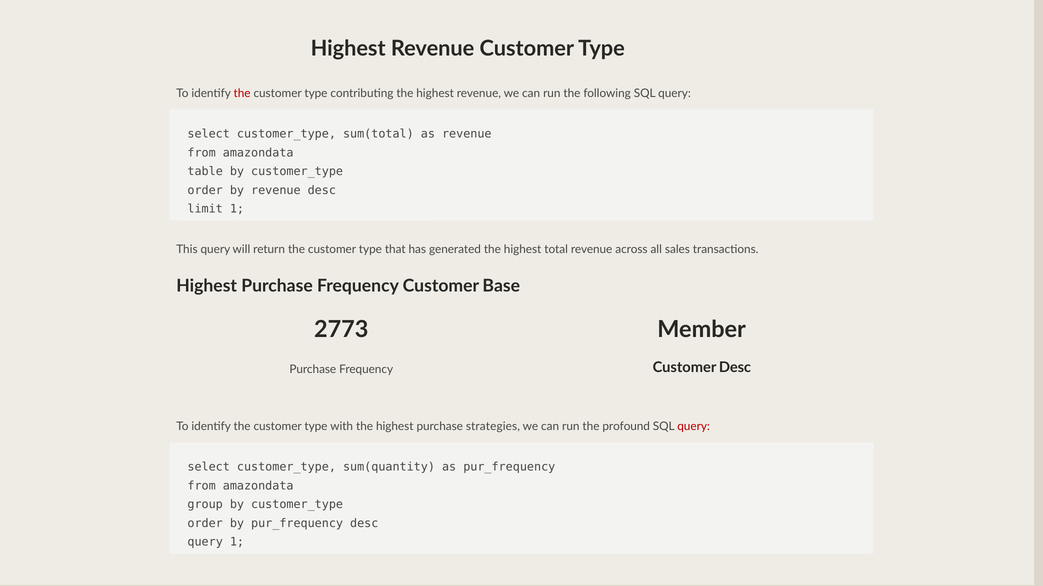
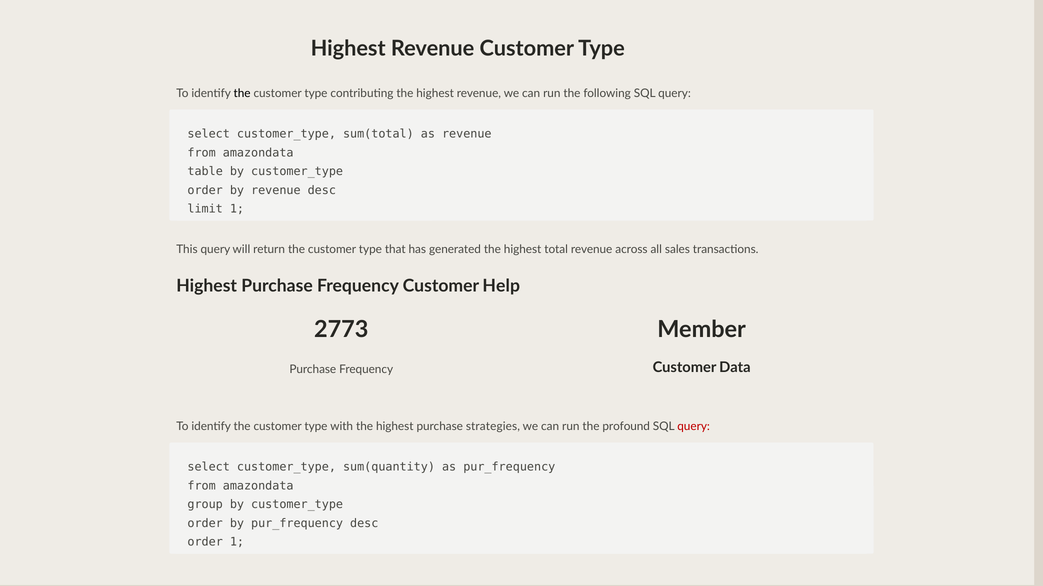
the colour: red -> black (242, 93)
Base: Base -> Help (501, 286)
Customer Desc: Desc -> Data (735, 368)
query: query -> order (205, 543)
